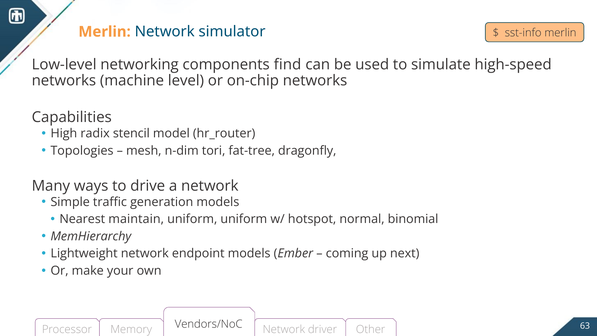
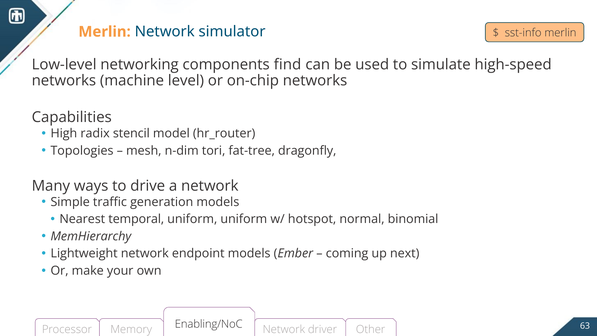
maintain: maintain -> temporal (136, 219)
Vendors/NoC: Vendors/NoC -> Enabling/NoC (209, 324)
